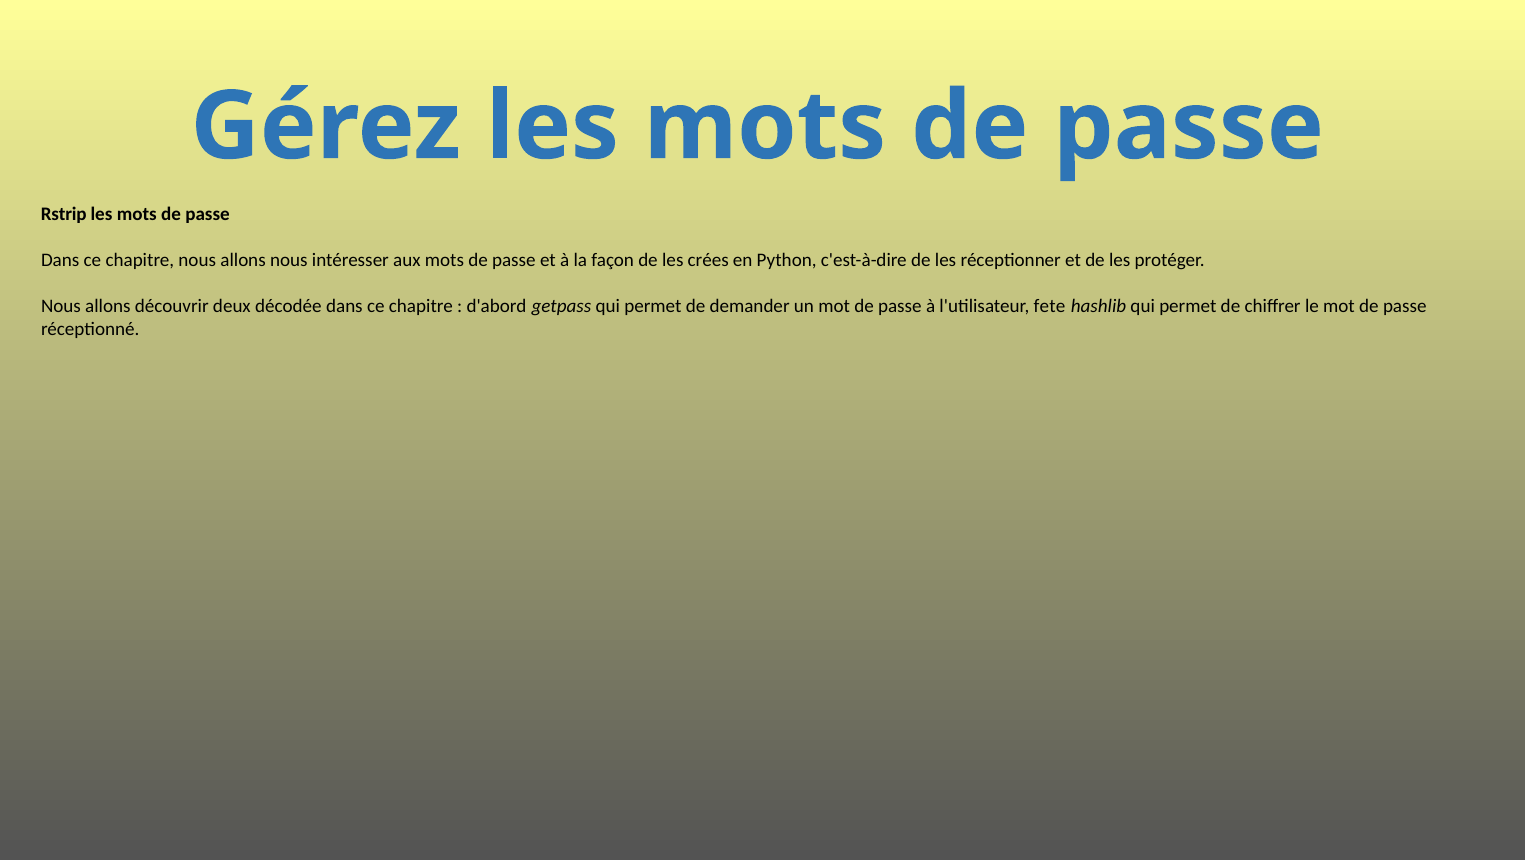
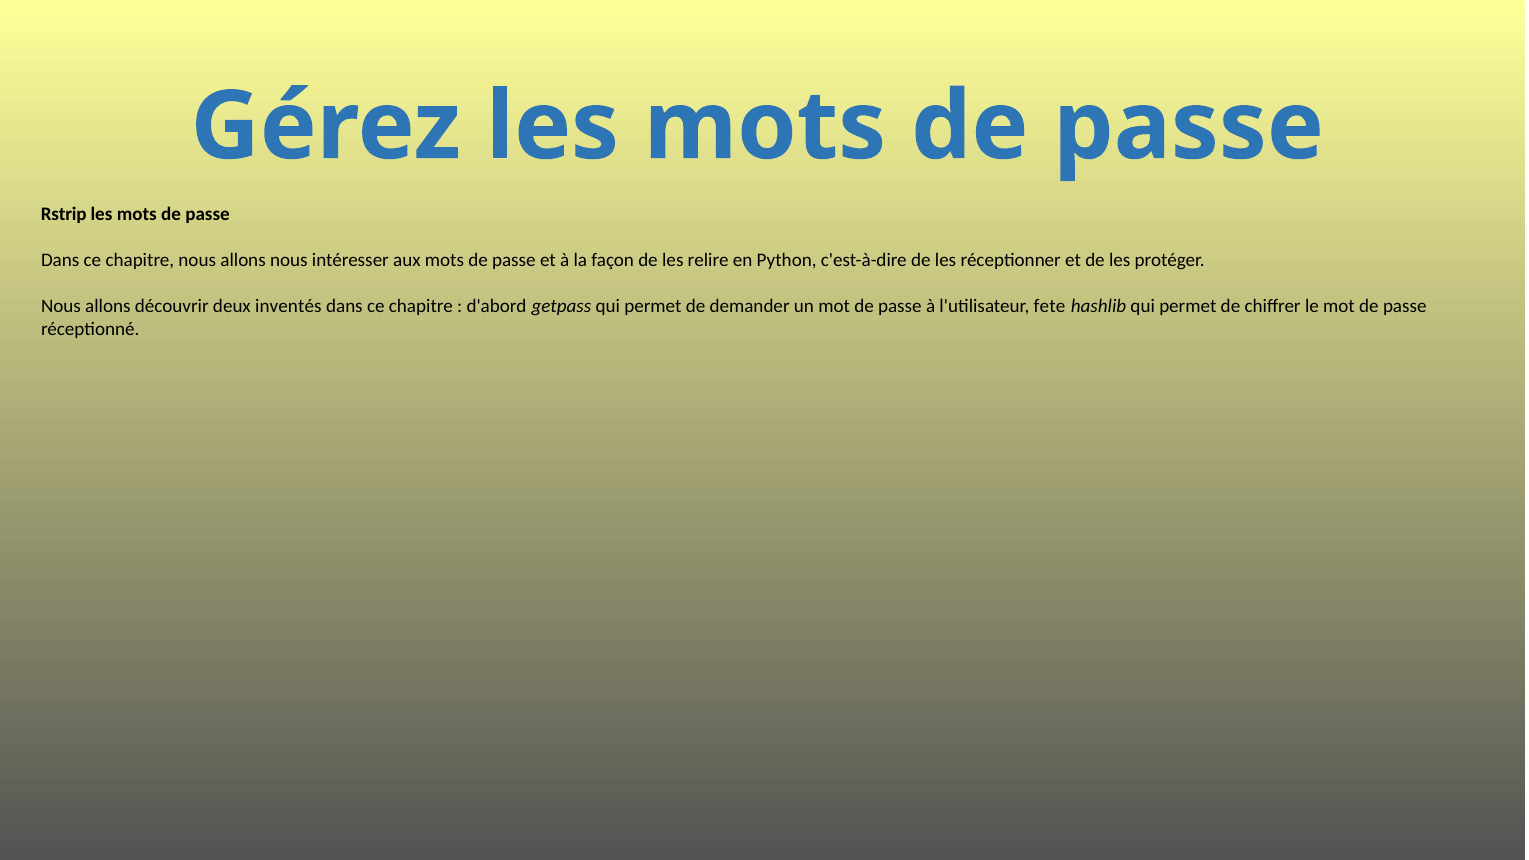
crées: crées -> relire (708, 260)
décodée: décodée -> inventés (288, 306)
